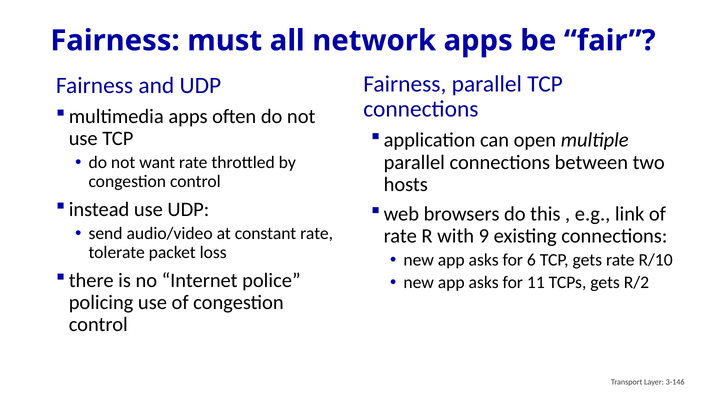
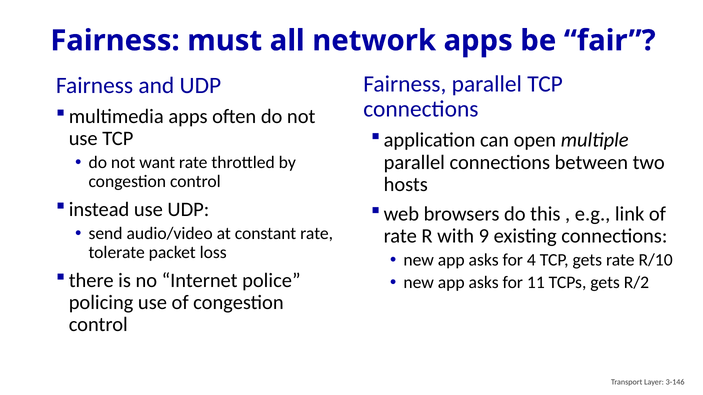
6: 6 -> 4 (531, 260)
